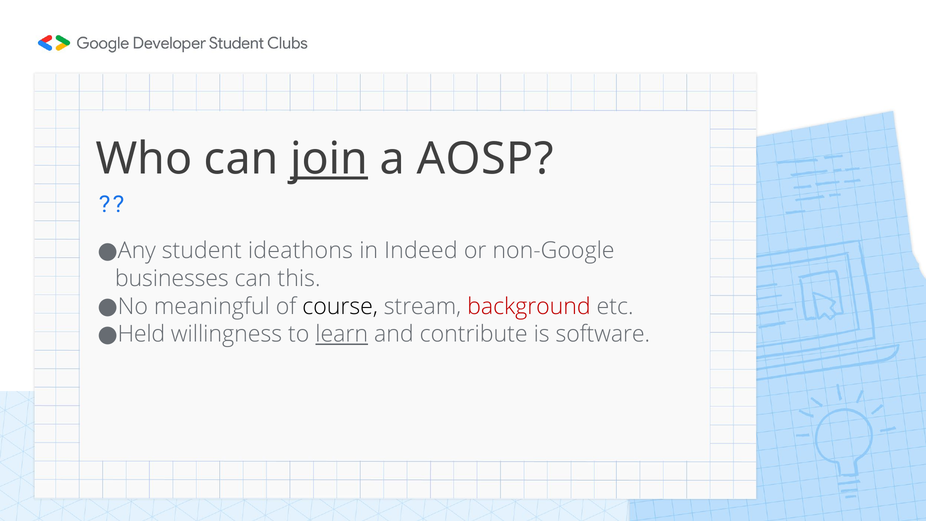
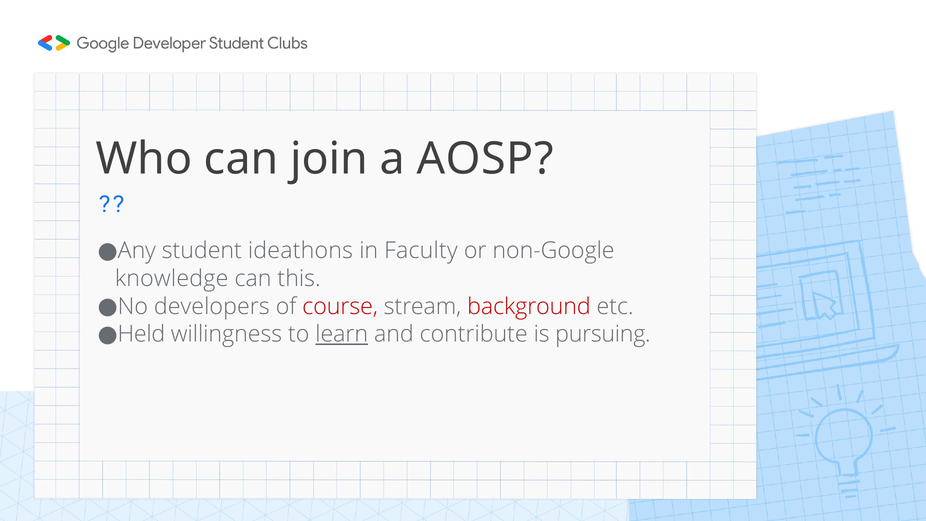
join underline: present -> none (329, 159)
Indeed: Indeed -> Faculty (421, 251)
businesses: businesses -> knowledge (172, 279)
meaningful: meaningful -> developers (212, 306)
course colour: black -> red (340, 306)
software: software -> pursuing (603, 334)
